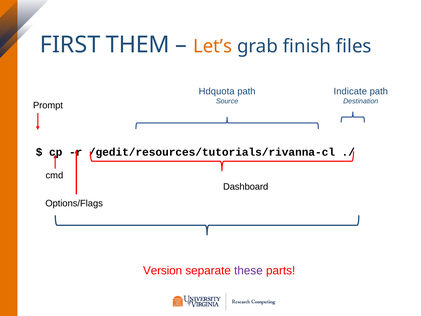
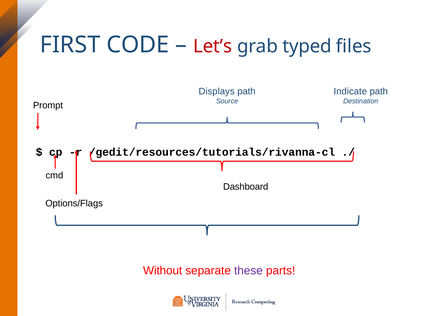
THEM: THEM -> CODE (138, 45)
Let’s colour: orange -> red (213, 46)
finish: finish -> typed (307, 46)
Hdquota: Hdquota -> Displays (217, 91)
Version: Version -> Without (163, 270)
